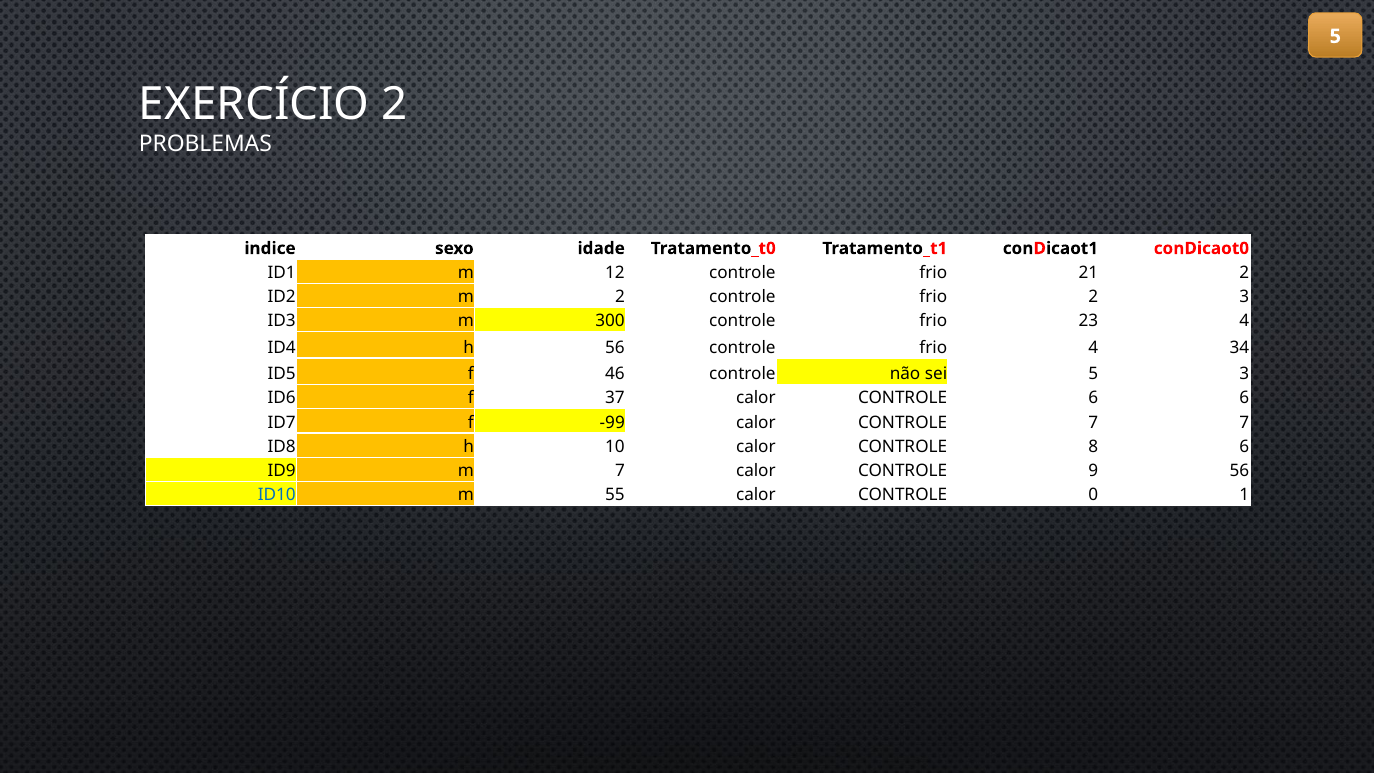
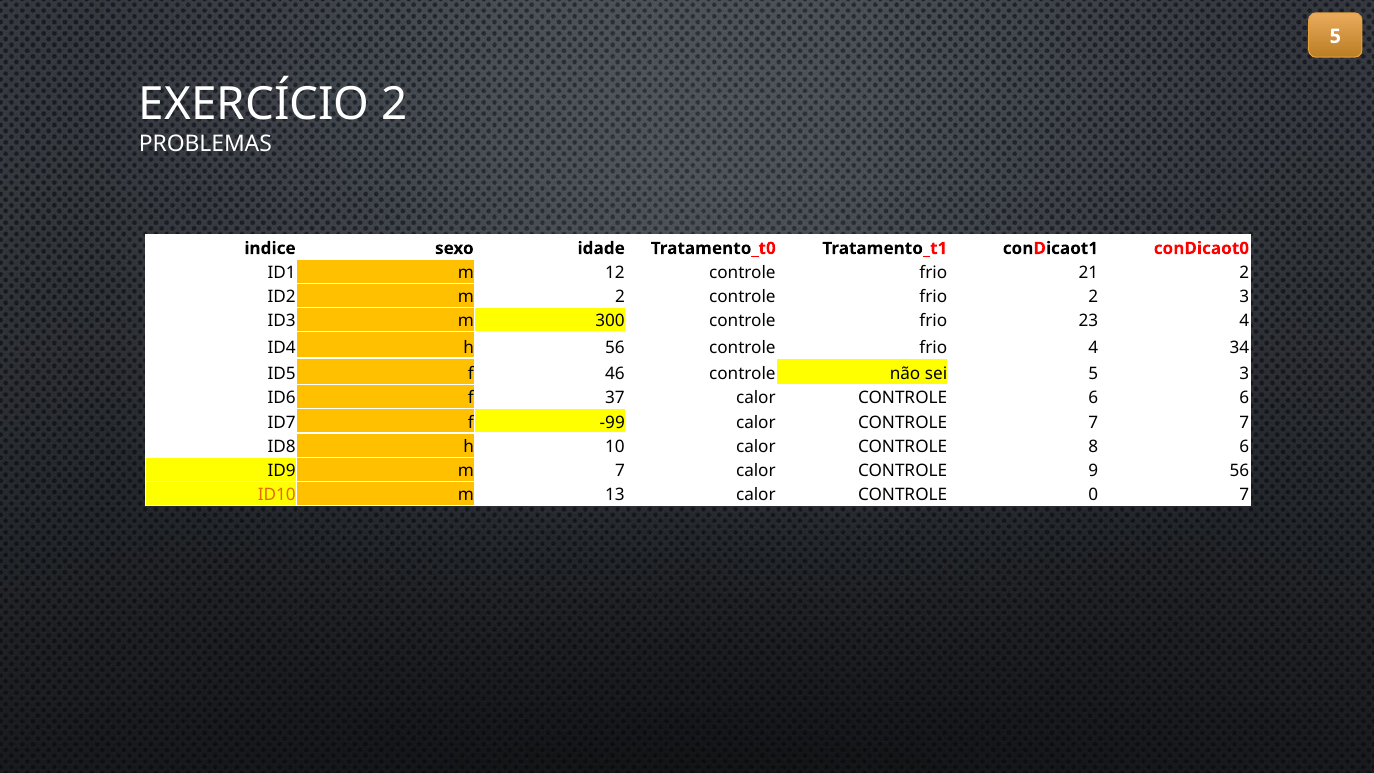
ID10 colour: blue -> orange (277, 495)
55: 55 -> 13 (615, 495)
0 1: 1 -> 7 (1244, 495)
